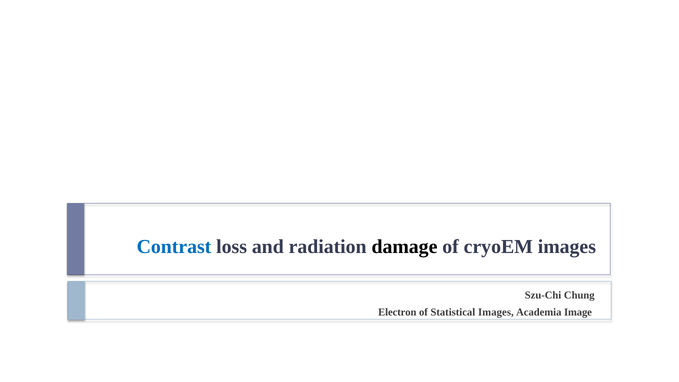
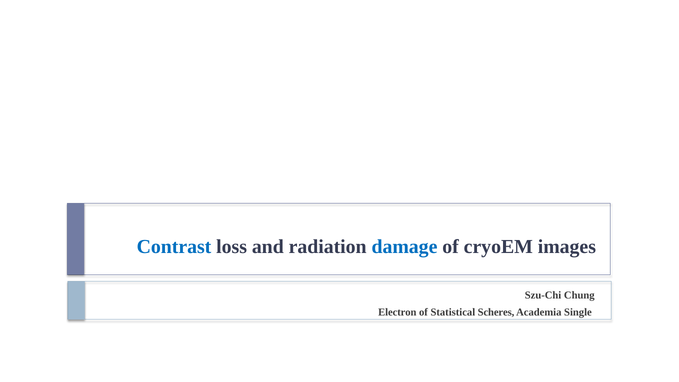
damage colour: black -> blue (404, 247)
Statistical Images: Images -> Scheres (496, 312)
Image: Image -> Single (578, 312)
